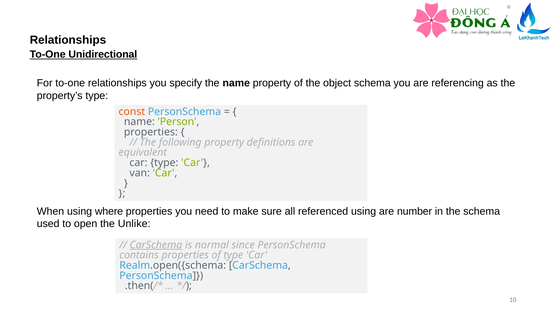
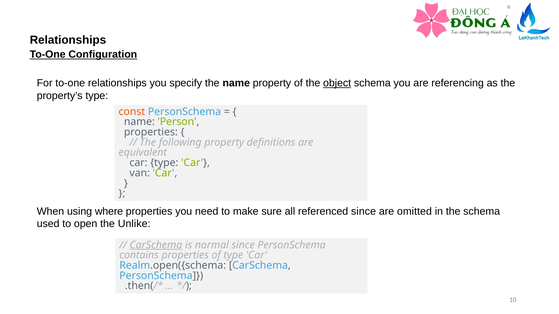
Unidirectional: Unidirectional -> Configuration (103, 54)
object underline: none -> present (337, 83)
referenced using: using -> since (364, 212)
number: number -> omitted (414, 212)
